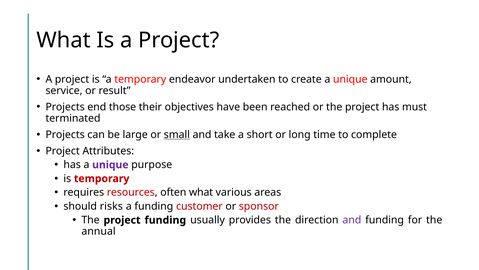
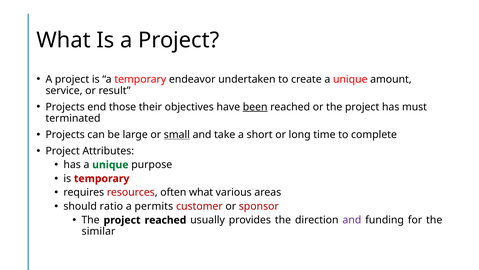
been underline: none -> present (255, 107)
unique colour: purple -> green (110, 164)
risks: risks -> ratio (111, 206)
a funding: funding -> permits (154, 206)
project funding: funding -> reached (165, 220)
annual: annual -> similar (99, 231)
